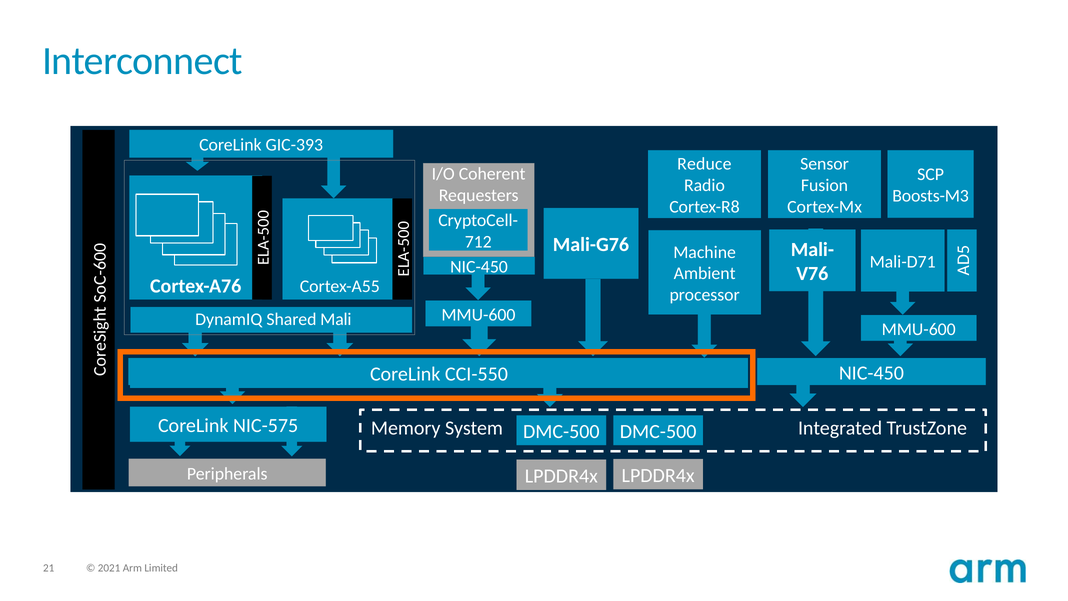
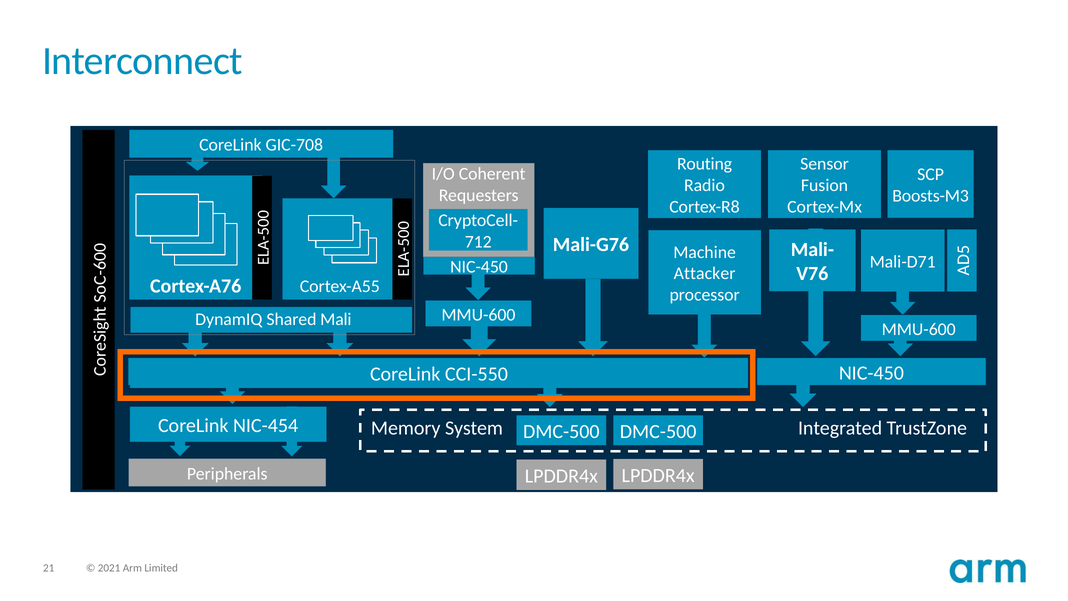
GIC-393: GIC-393 -> GIC-708 (294, 145)
Reduce: Reduce -> Routing (705, 164)
Ambient: Ambient -> Attacker (705, 273)
NIC-575: NIC-575 -> NIC-454 (266, 426)
